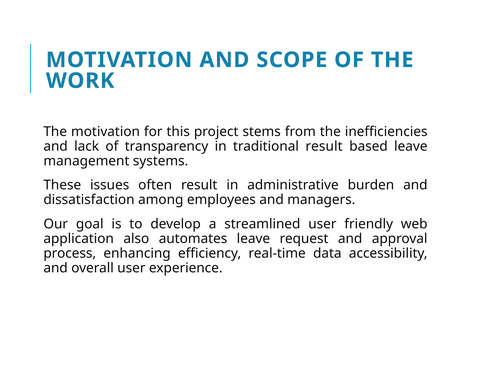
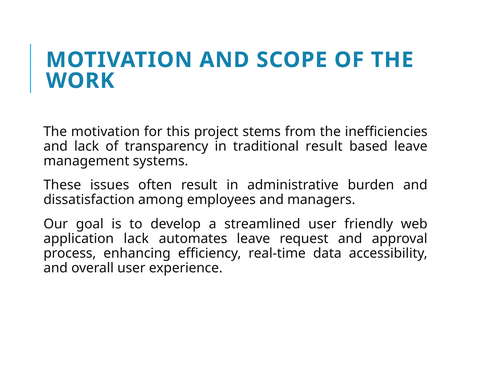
application also: also -> lack (136, 239)
